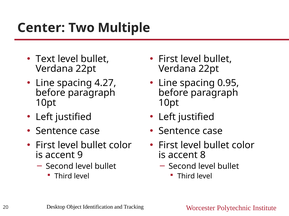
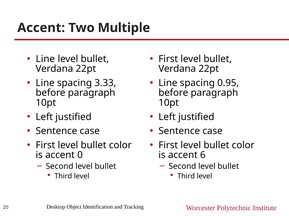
Center: Center -> Accent (41, 28)
Text: Text -> Line (45, 59)
4.27: 4.27 -> 3.33 (105, 83)
9: 9 -> 0 (80, 156)
8: 8 -> 6 (203, 156)
